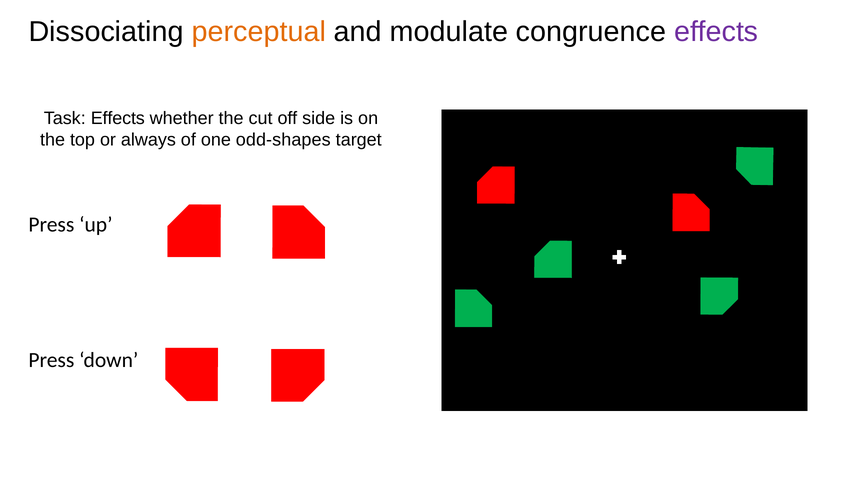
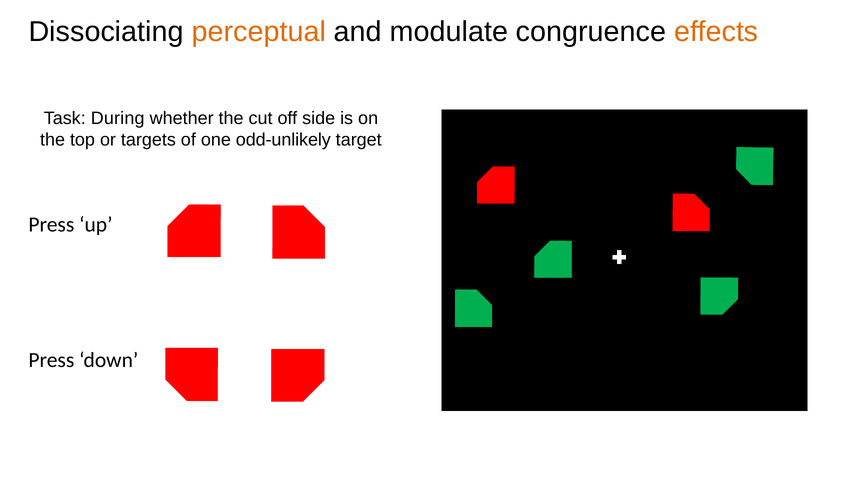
effects colour: purple -> orange (716, 32)
Task Effects: Effects -> During (118, 118)
always: always -> targets (148, 140)
odd-shapes: odd-shapes -> odd-unlikely (283, 140)
